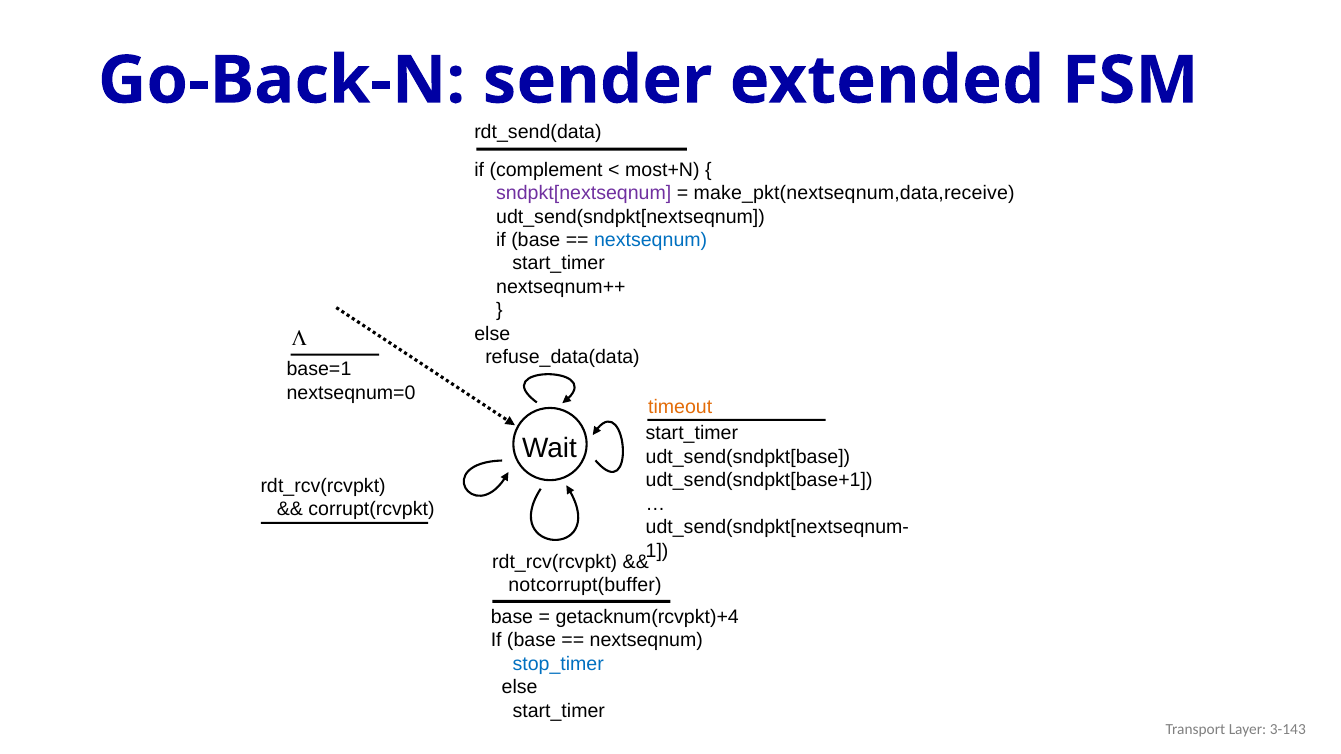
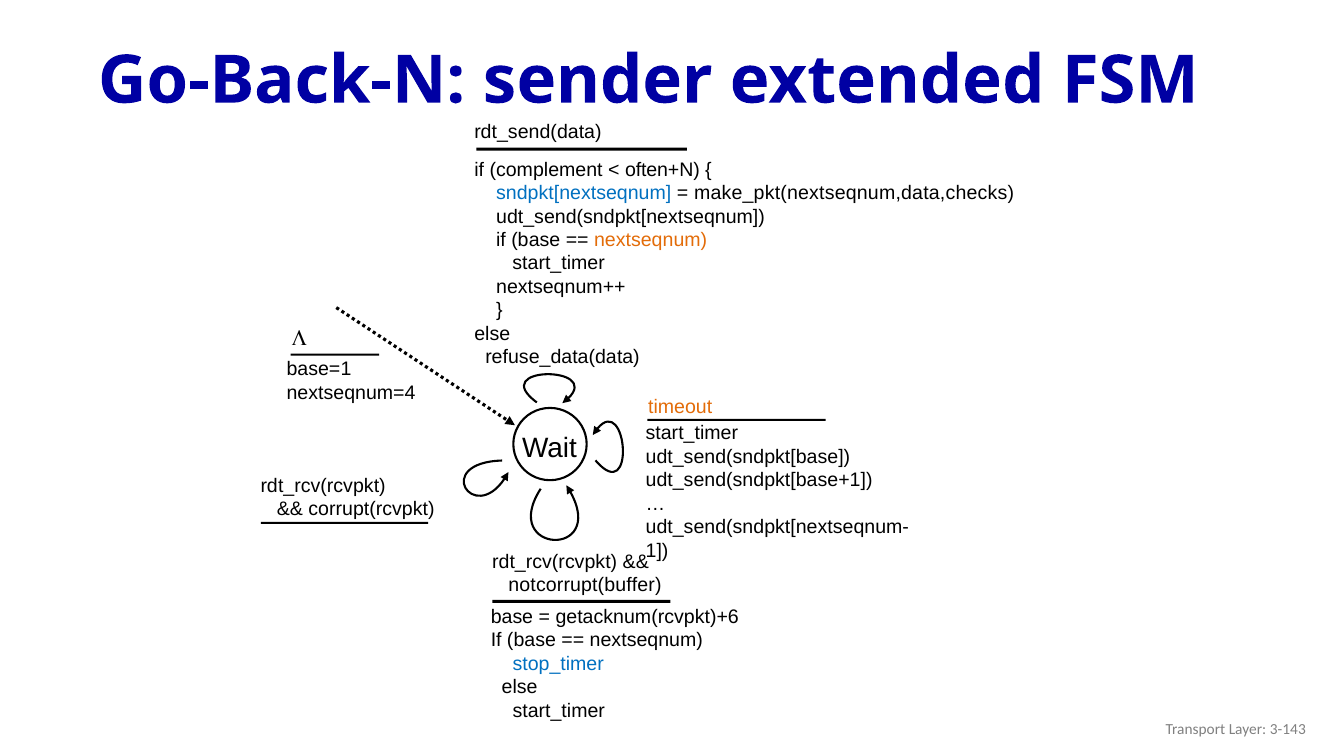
most+N: most+N -> often+N (662, 170)
sndpkt[nextseqnum colour: purple -> blue (584, 193)
make_pkt(nextseqnum,data,receive: make_pkt(nextseqnum,data,receive -> make_pkt(nextseqnum,data,checks (854, 193)
nextseqnum colour: blue -> orange (651, 240)
nextseqnum=0: nextseqnum=0 -> nextseqnum=4 (351, 393)
getacknum(rcvpkt)+4: getacknum(rcvpkt)+4 -> getacknum(rcvpkt)+6 (647, 617)
